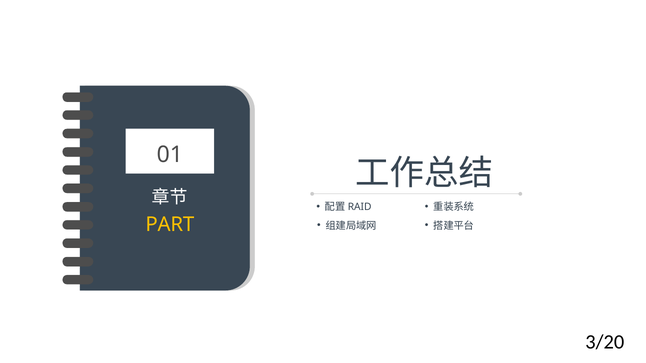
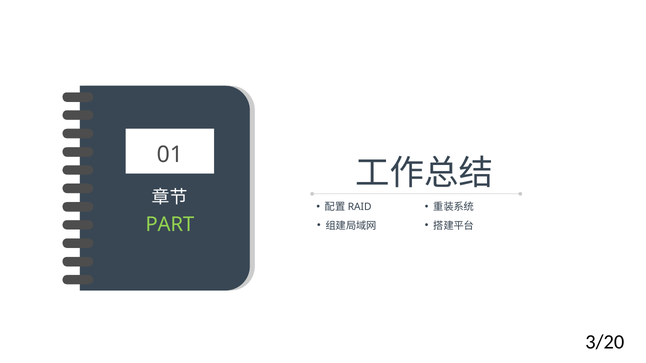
PART colour: yellow -> light green (170, 225)
